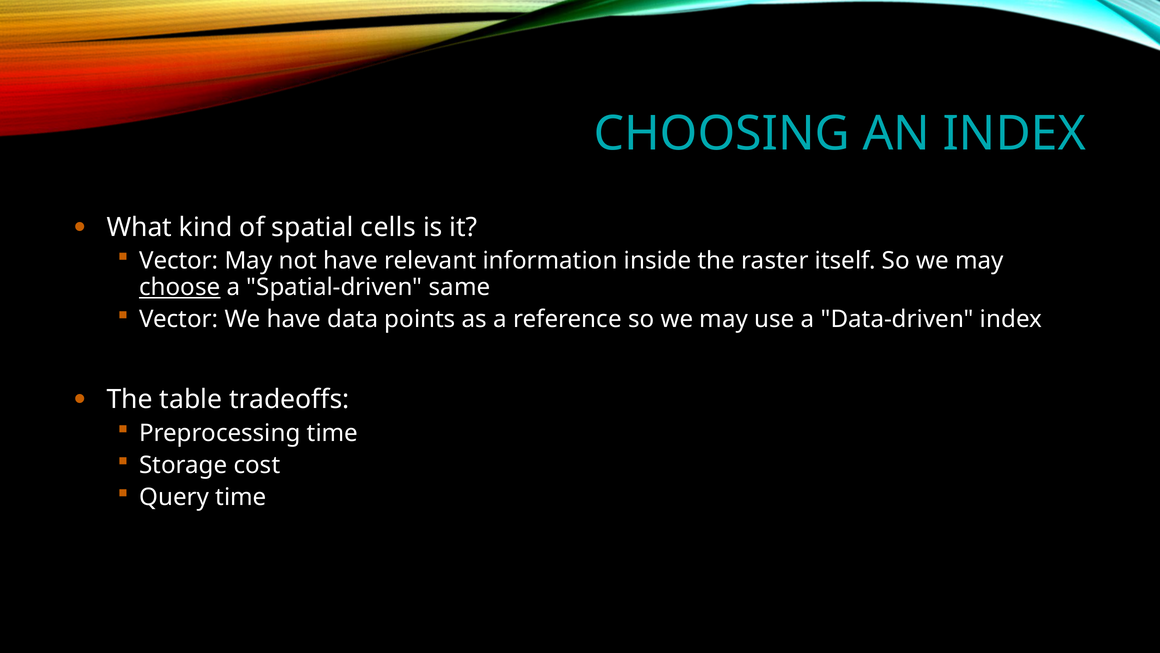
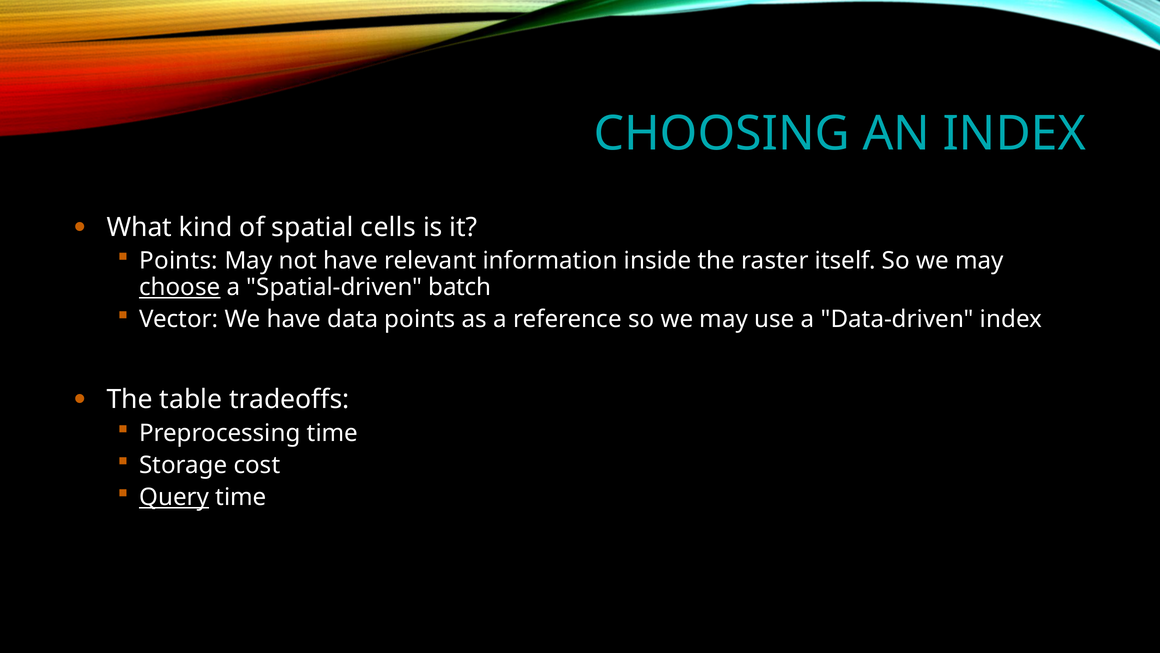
Vector: Vector -> Points (179, 261)
same: same -> batch (460, 287)
Query underline: none -> present (174, 497)
